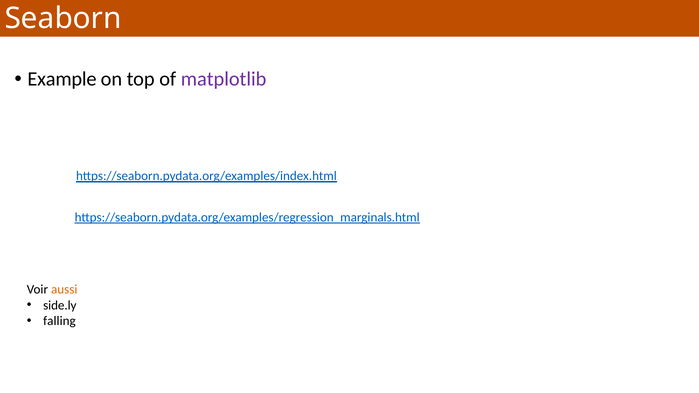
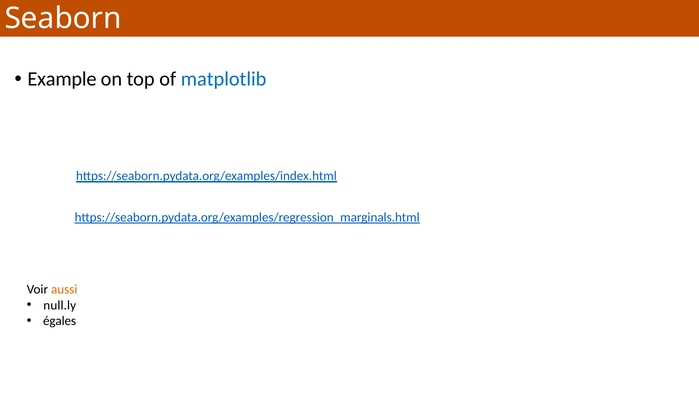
matplotlib colour: purple -> blue (224, 79)
side.ly: side.ly -> null.ly (60, 305)
falling: falling -> égales (60, 321)
